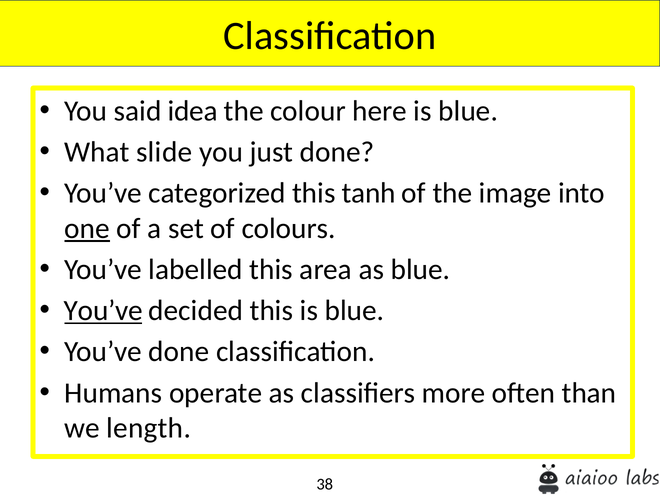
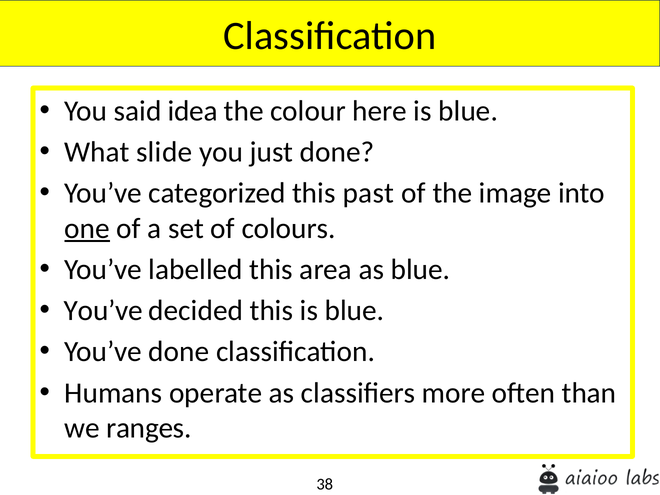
tanh: tanh -> past (368, 193)
You’ve underline: present -> none (103, 311)
length: length -> ranges (149, 428)
